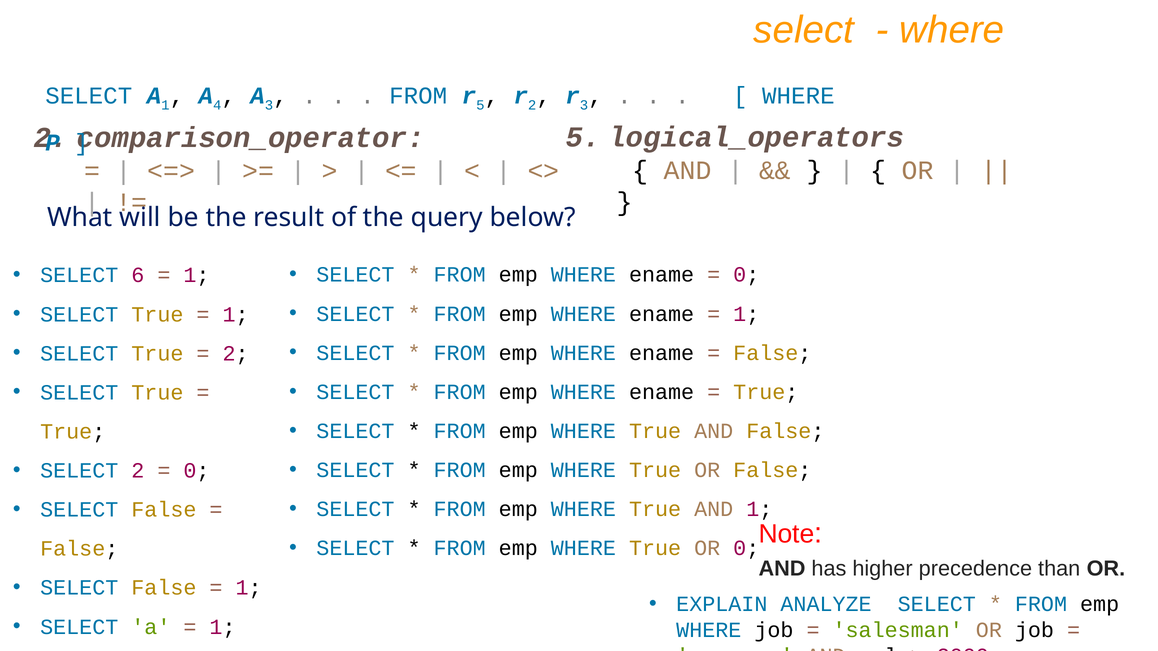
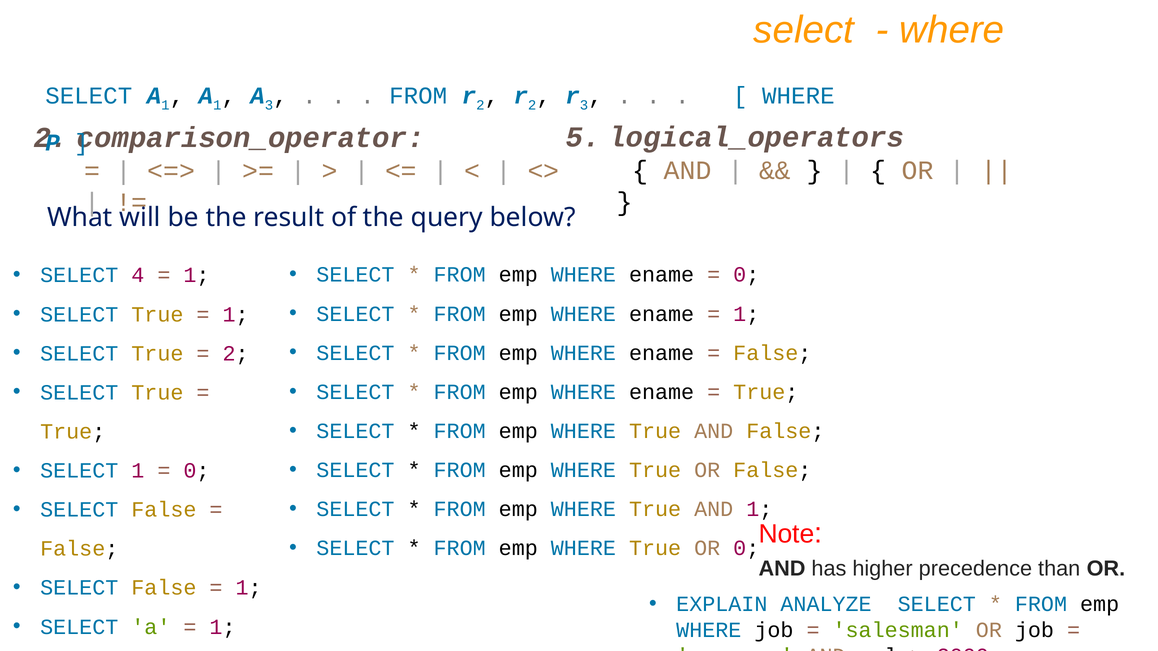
4: 4 -> 1 (217, 105)
5: 5 -> 2 (480, 105)
6: 6 -> 4 (138, 275)
SELECT 2: 2 -> 1 (138, 471)
